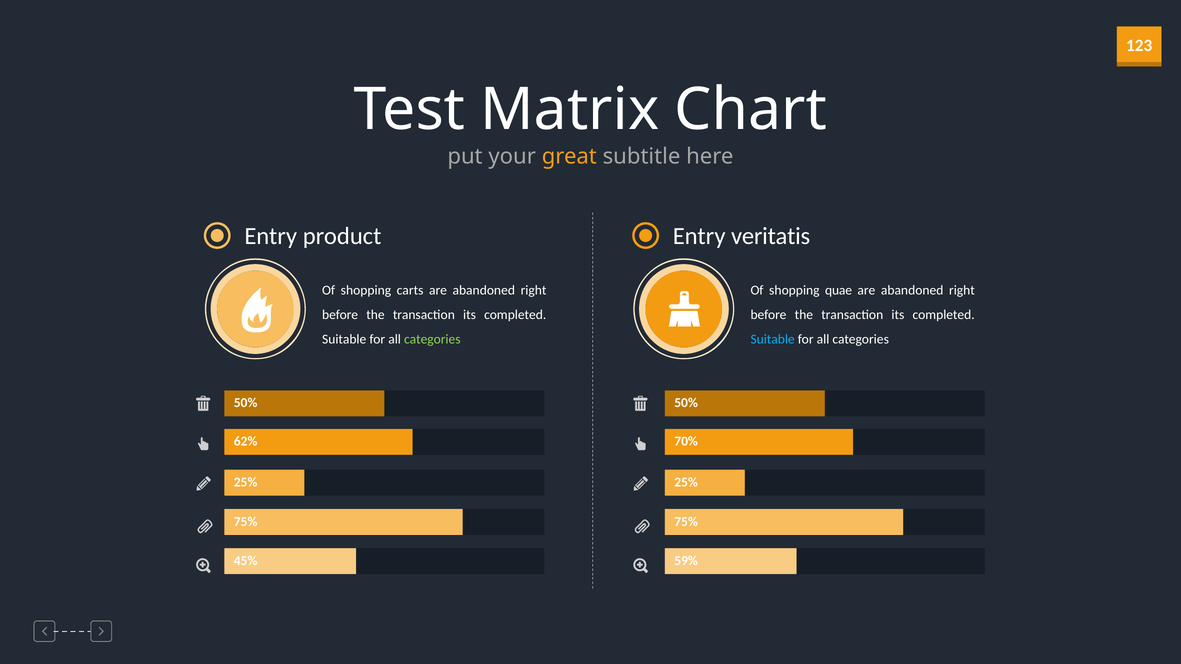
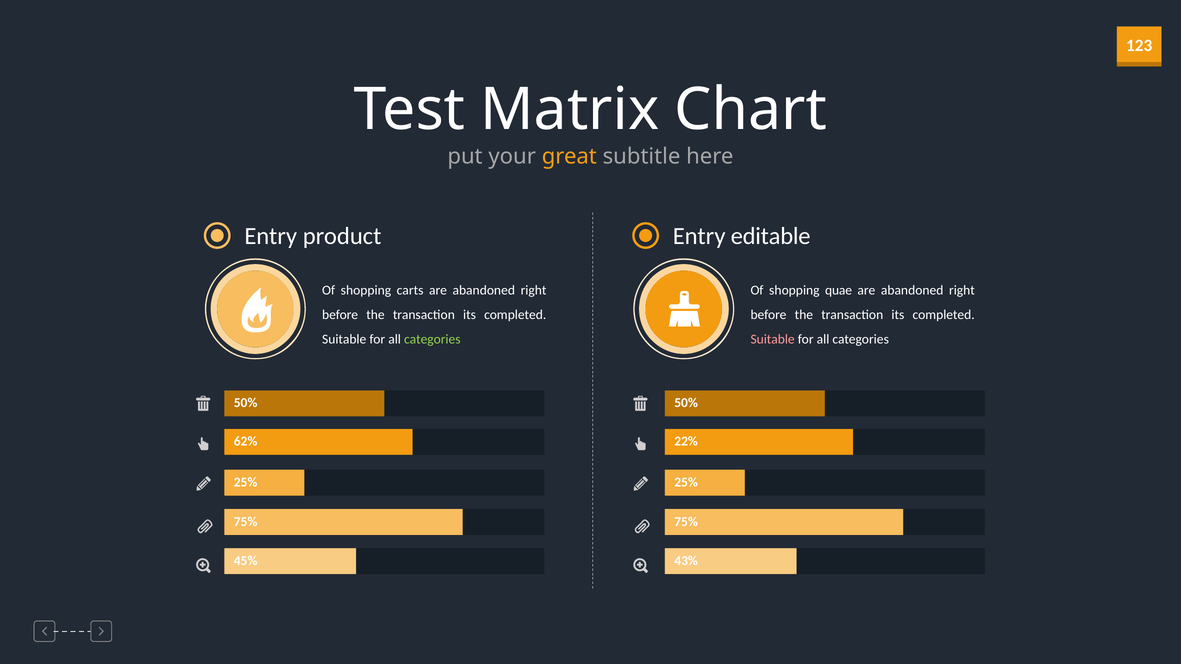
veritatis: veritatis -> editable (771, 236)
Suitable colour: light blue -> pink (773, 339)
70%: 70% -> 22% (686, 442)
59%: 59% -> 43% (686, 561)
